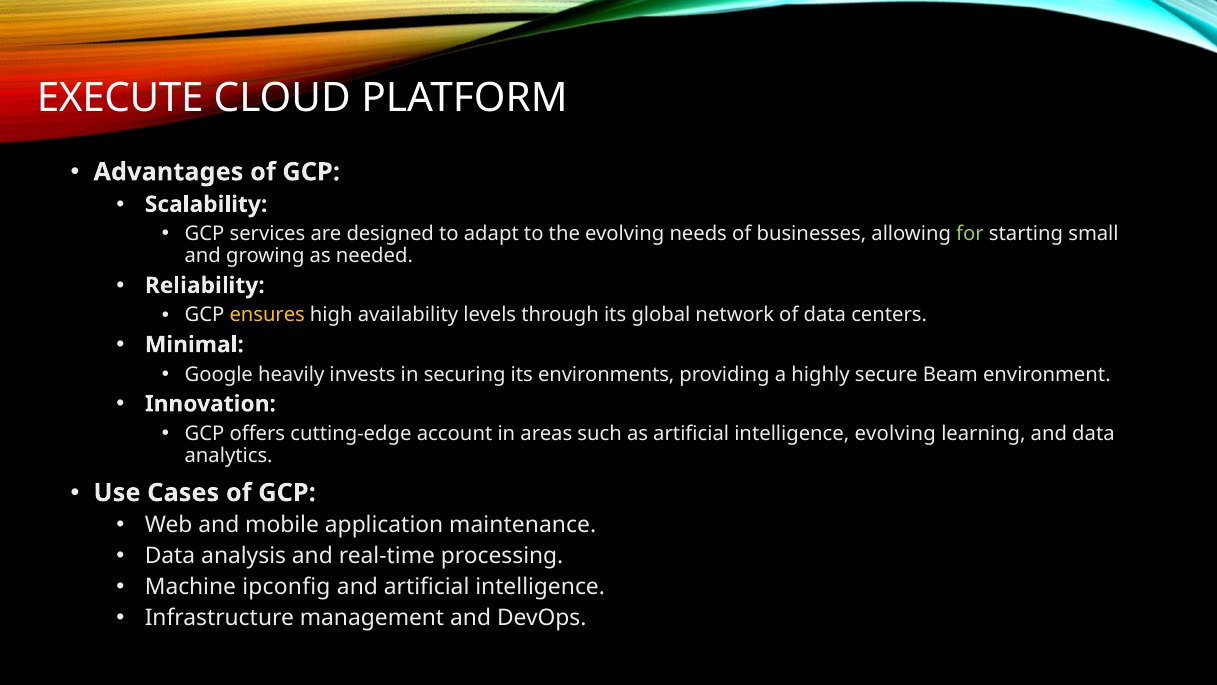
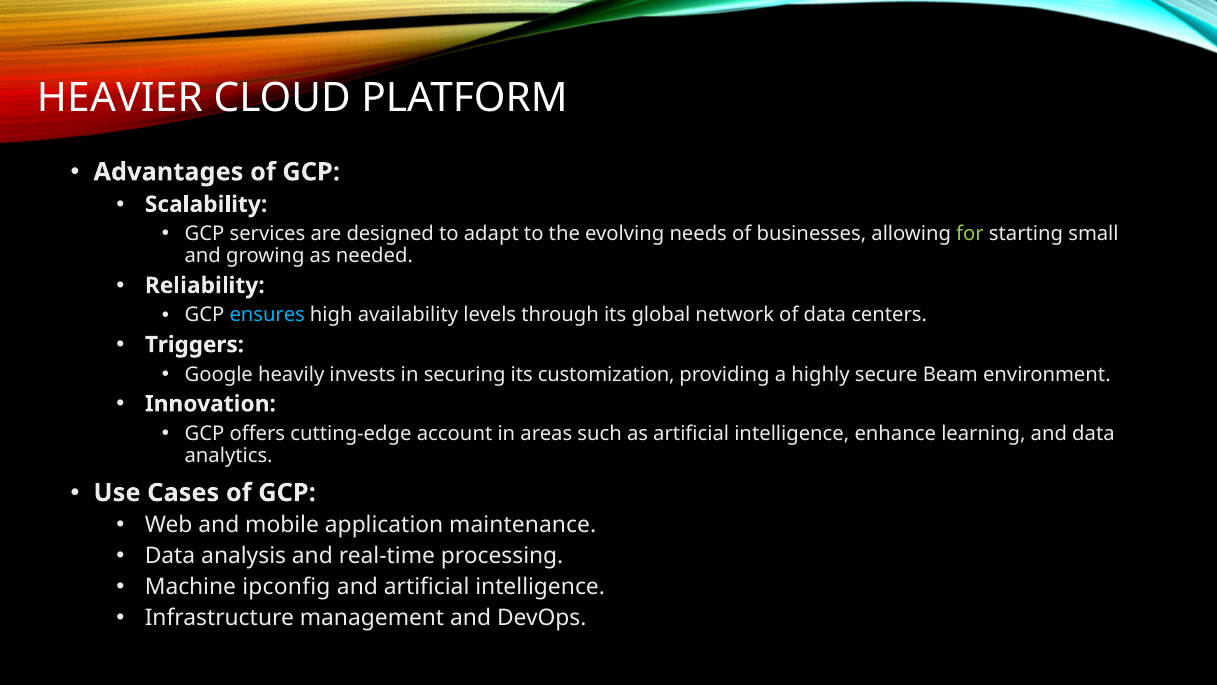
EXECUTE: EXECUTE -> HEAVIER (120, 98)
ensures colour: yellow -> light blue (267, 315)
Minimal: Minimal -> Triggers (194, 344)
environments: environments -> customization (606, 374)
intelligence evolving: evolving -> enhance (895, 433)
